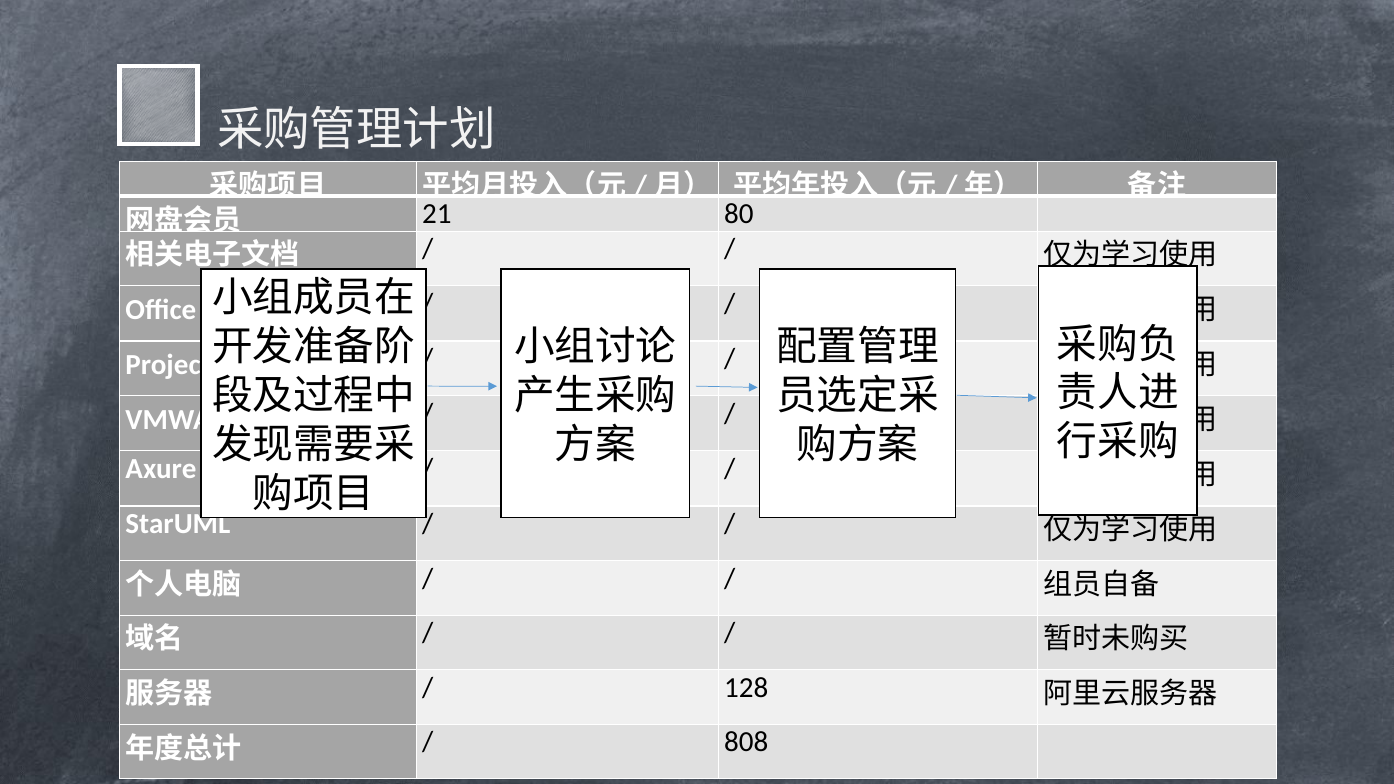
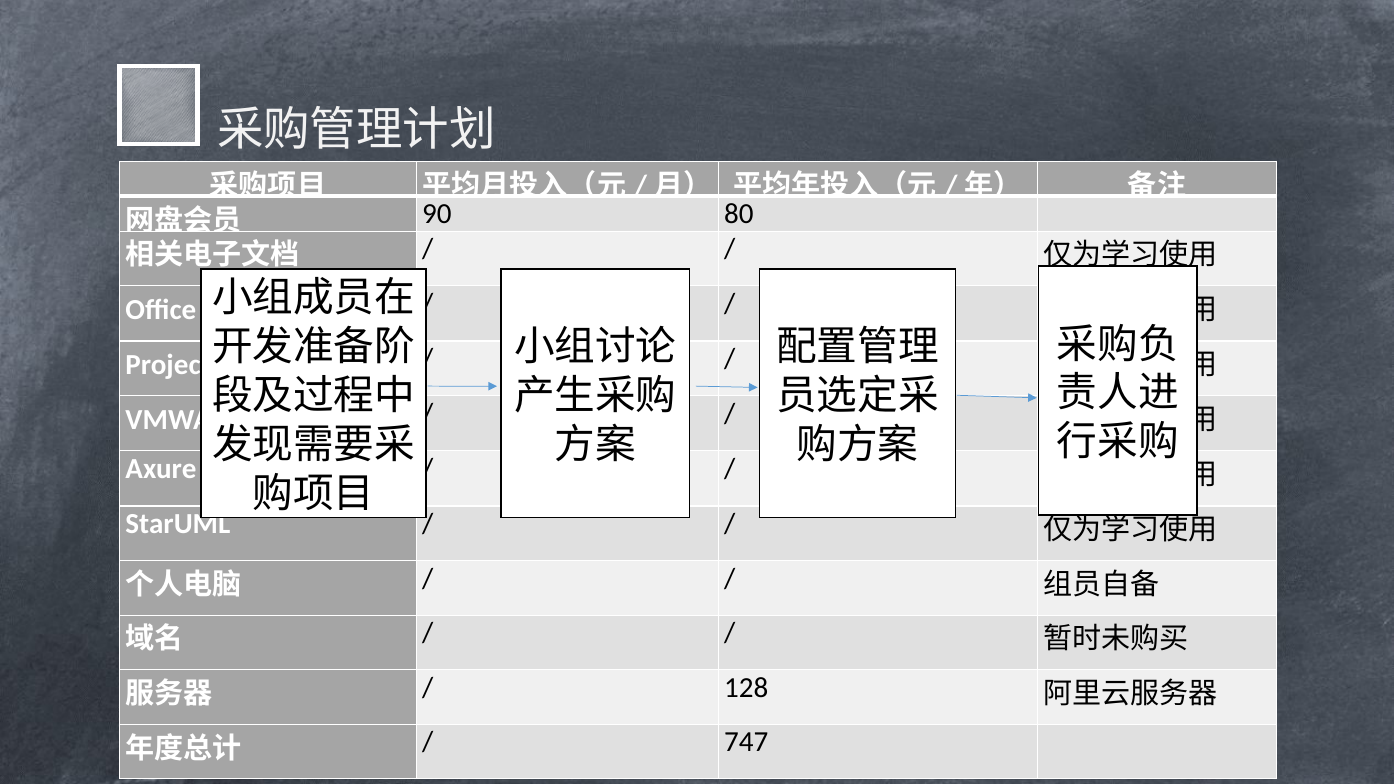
21: 21 -> 90 (437, 214)
808: 808 -> 747 (746, 743)
